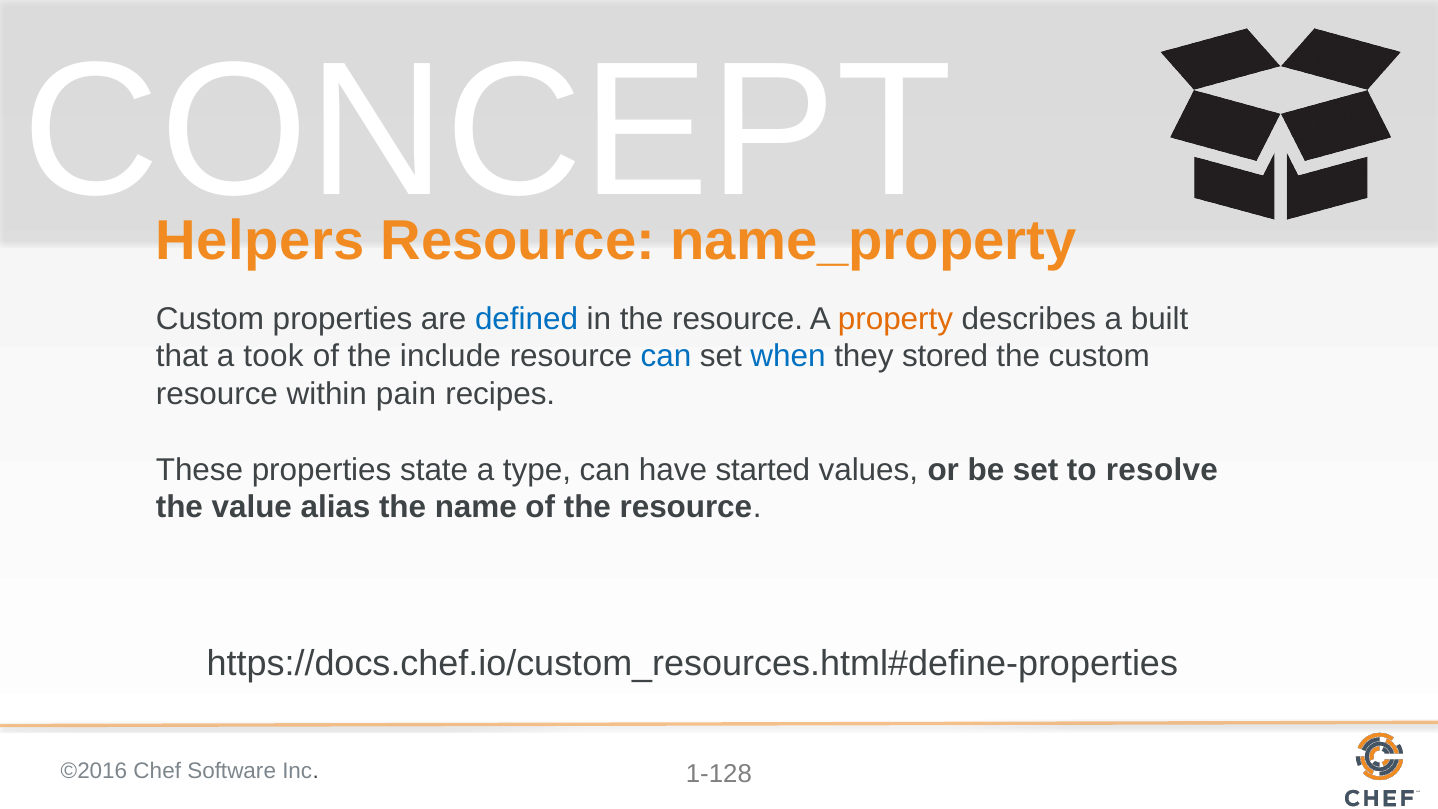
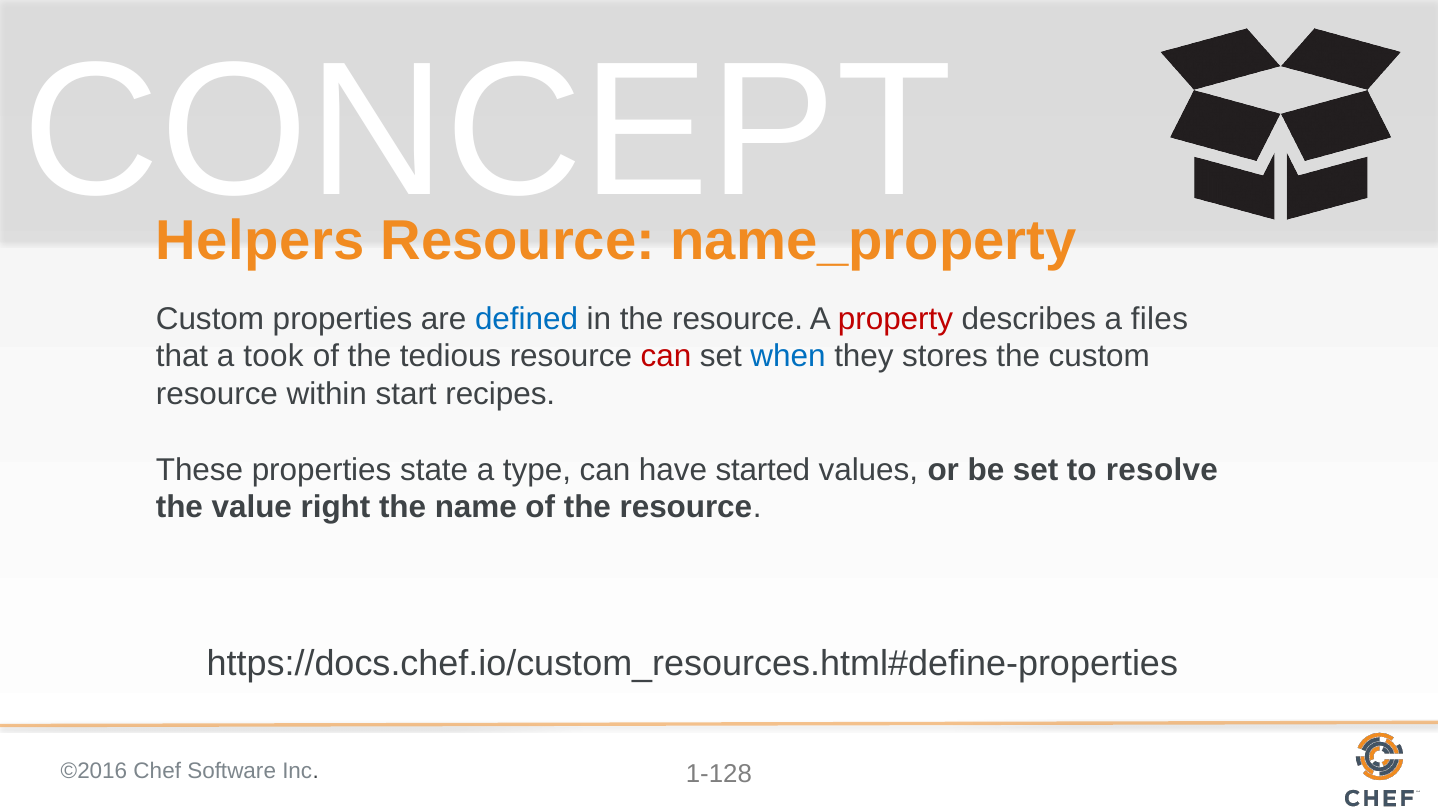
property colour: orange -> red (895, 319)
built: built -> files (1159, 319)
include: include -> tedious (451, 356)
can colour: blue -> red (666, 356)
stored: stored -> stores (945, 356)
pain: pain -> start (406, 394)
alias: alias -> right (335, 507)
